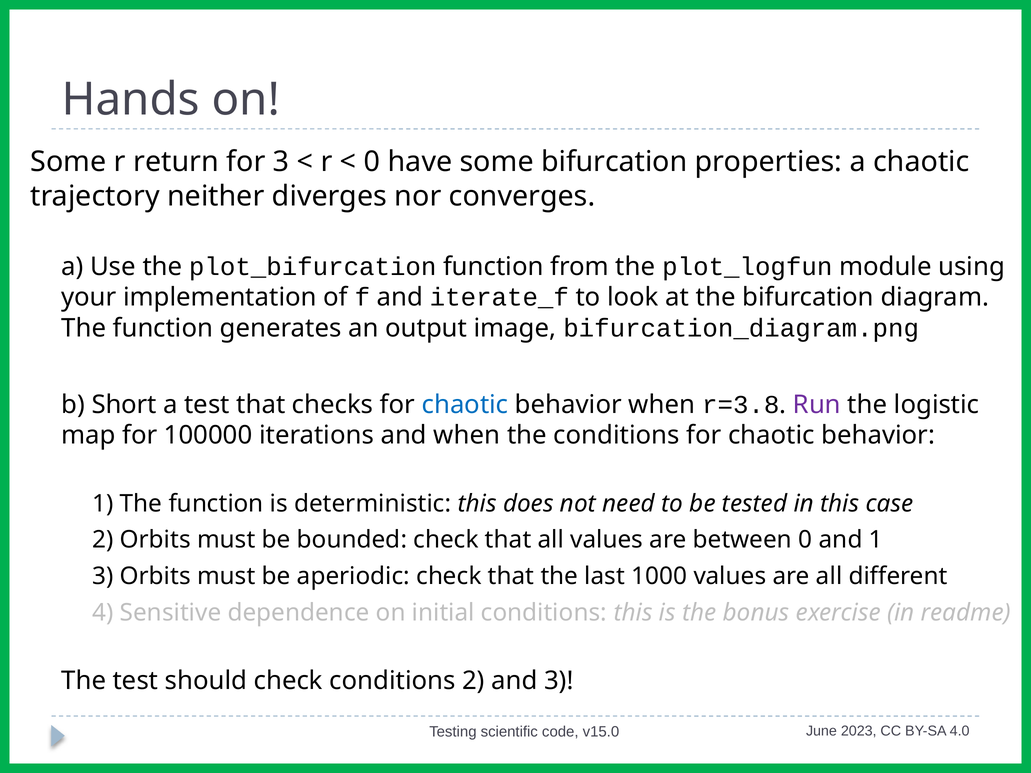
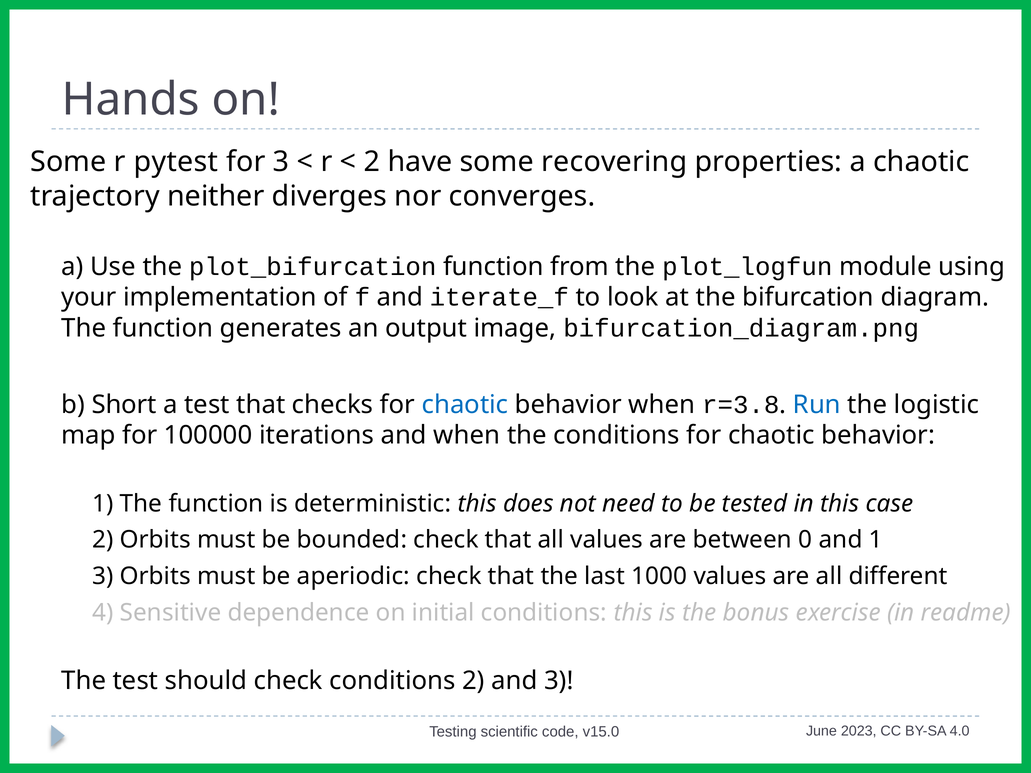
return: return -> pytest (176, 162)
0: 0 -> 2 (372, 162)
some bifurcation: bifurcation -> recovering (614, 162)
Run colour: purple -> blue (817, 405)
